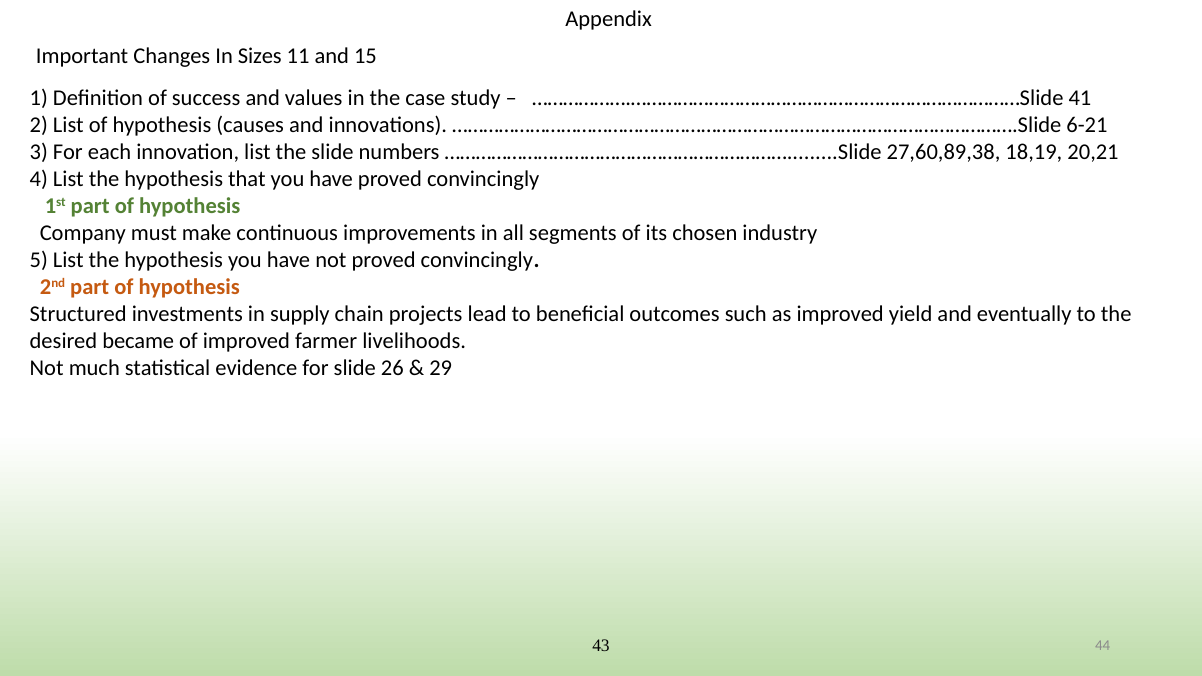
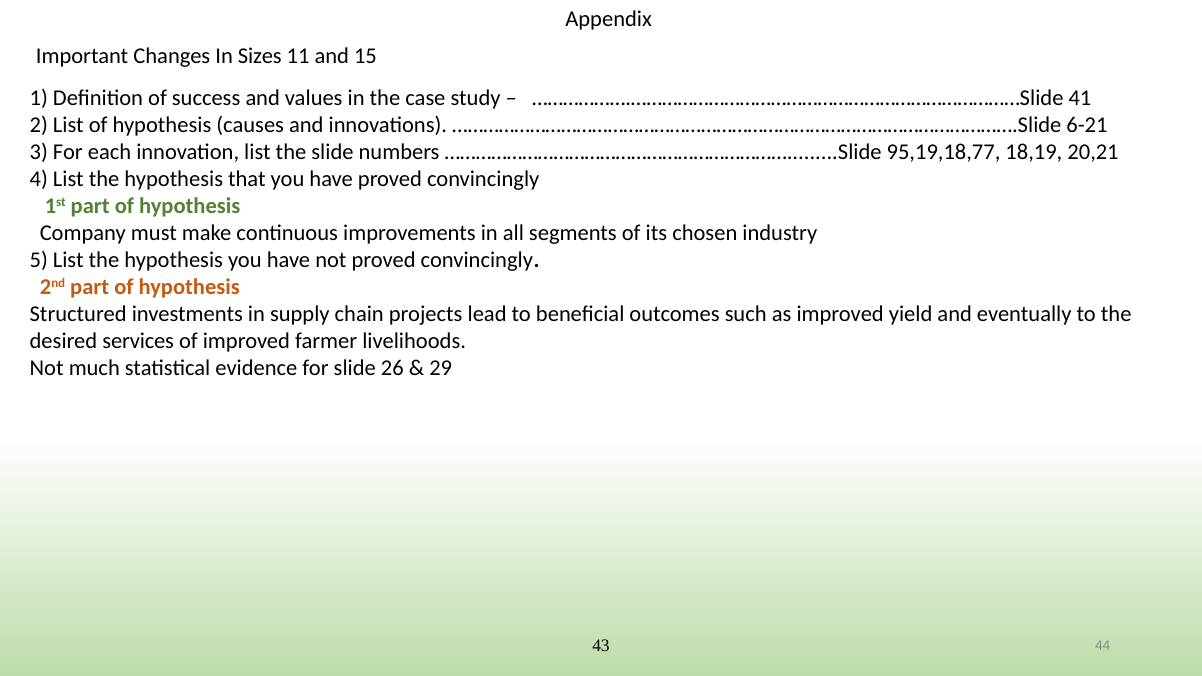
27,60,89,38: 27,60,89,38 -> 95,19,18,77 (944, 152)
became: became -> services (138, 341)
